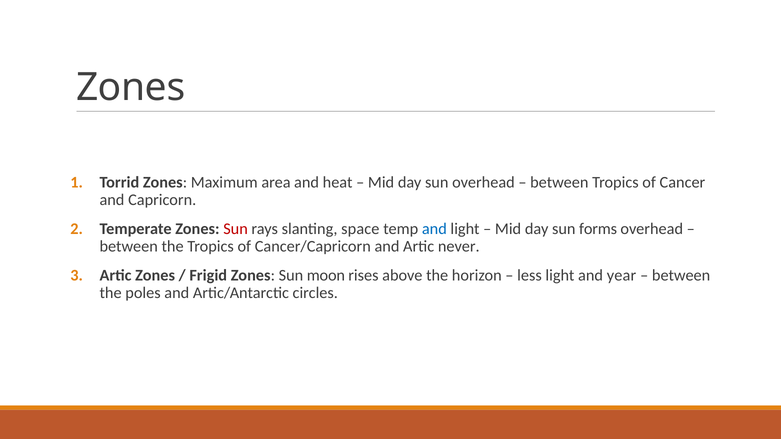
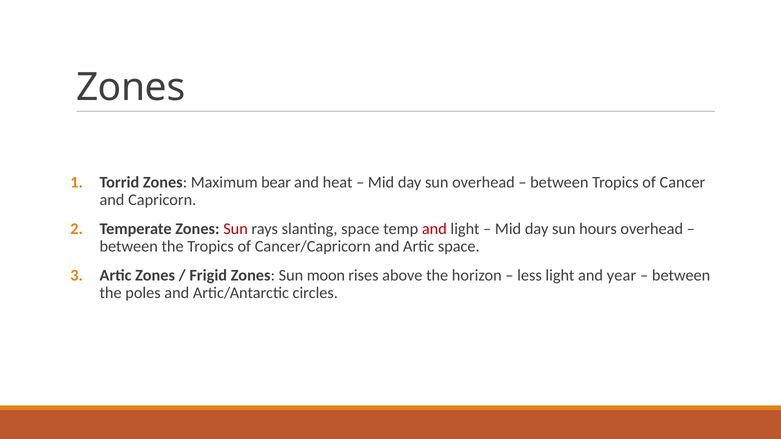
area: area -> bear (276, 182)
and colour: blue -> red (434, 229)
forms: forms -> hours (598, 229)
Artic never: never -> space (459, 247)
